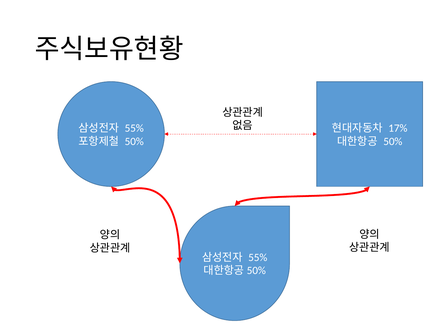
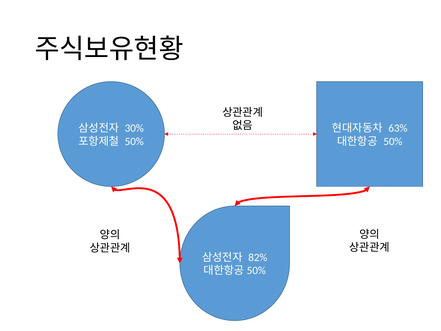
55%: 55% -> 30% (134, 128)
17%: 17% -> 63% (398, 128)
55%: 55% -> 82% (258, 257)
